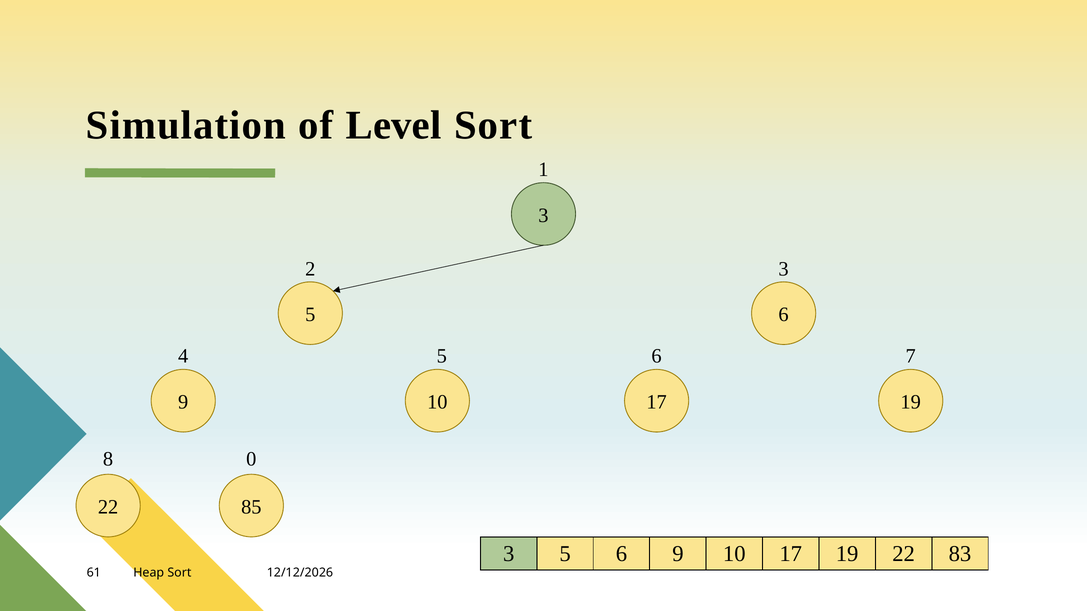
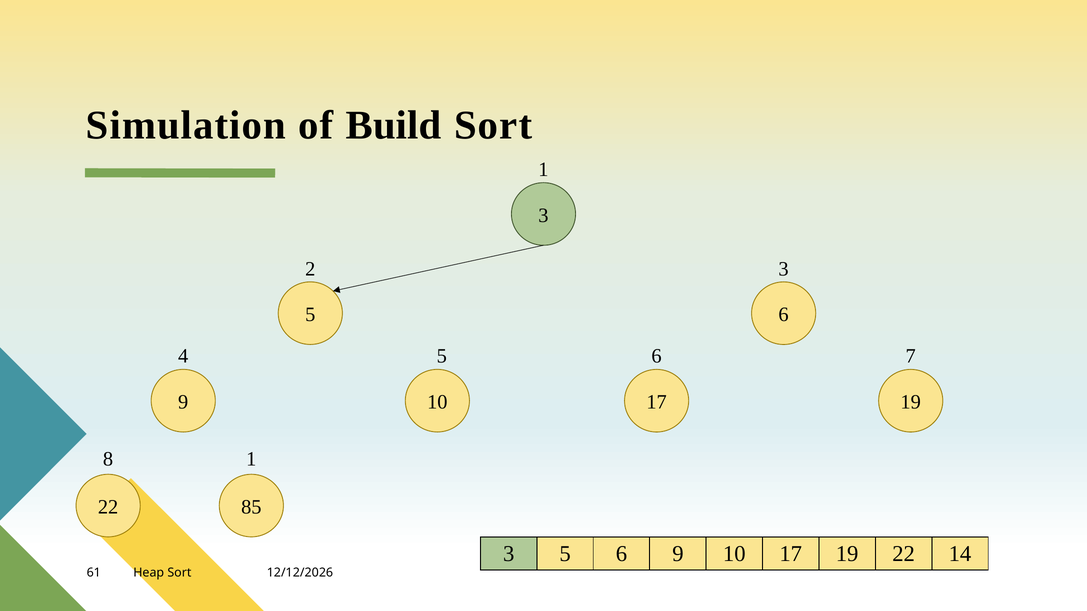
Level: Level -> Build (394, 125)
8 0: 0 -> 1 (251, 459)
83: 83 -> 14 (960, 554)
